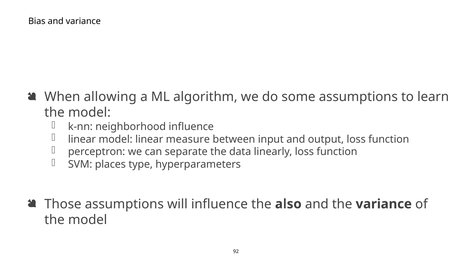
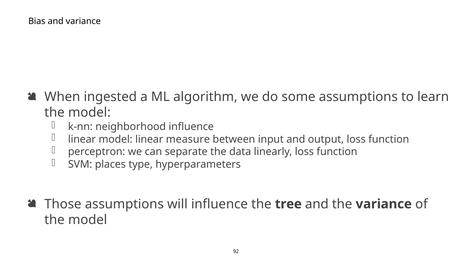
allowing: allowing -> ingested (110, 97)
also: also -> tree (288, 204)
